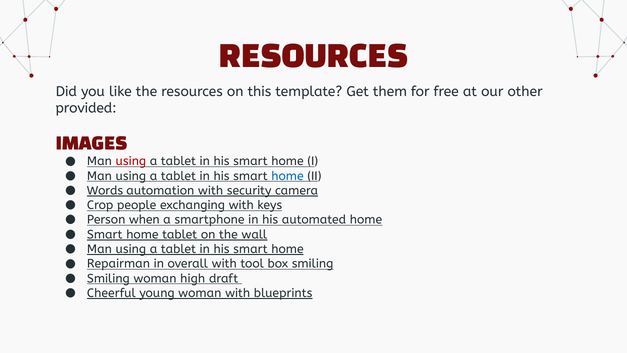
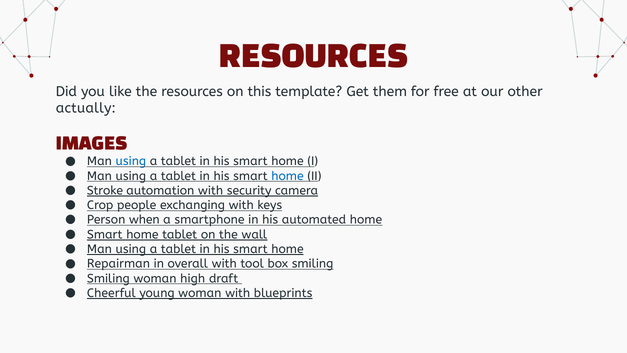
provided: provided -> actually (86, 108)
using colour: red -> blue (131, 161)
Words: Words -> Stroke (105, 190)
